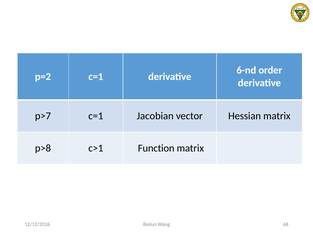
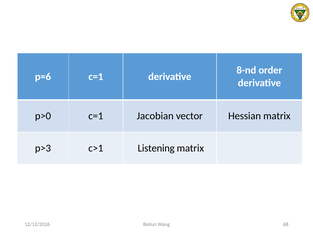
6-nd: 6-nd -> 8-nd (246, 70)
p=2: p=2 -> p=6 (43, 77)
p>7: p>7 -> p>0 (43, 116)
p>8: p>8 -> p>3 (43, 148)
Function: Function -> Listening (156, 148)
